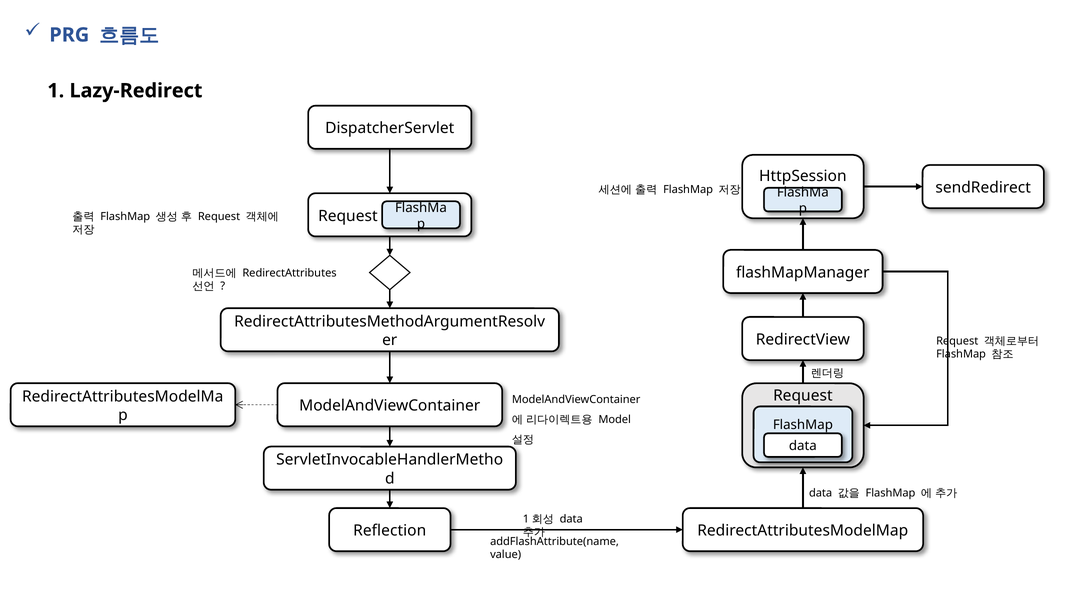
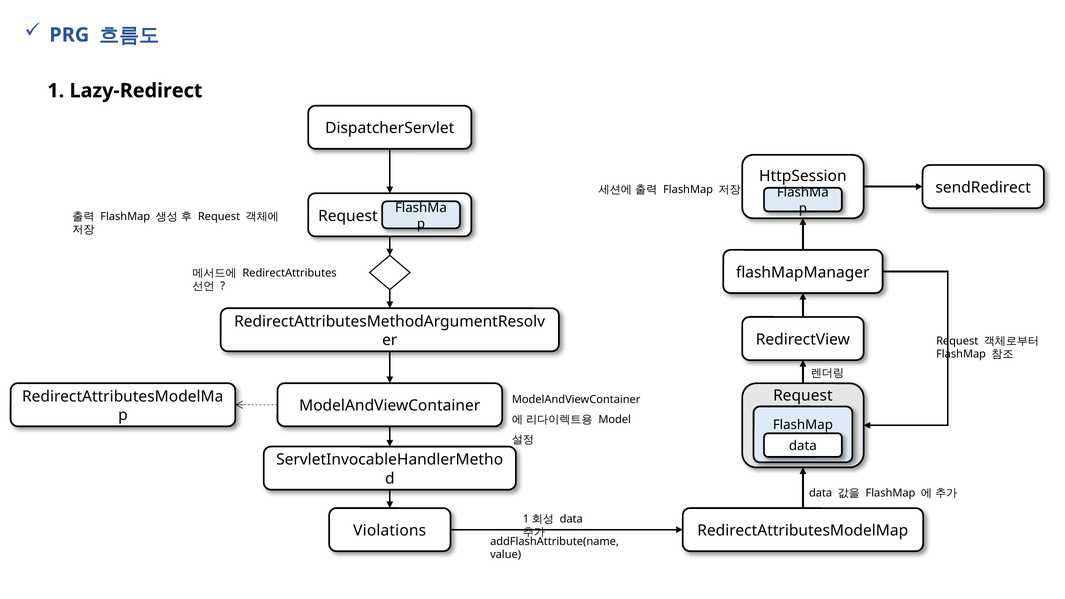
Reflection: Reflection -> Violations (390, 531)
